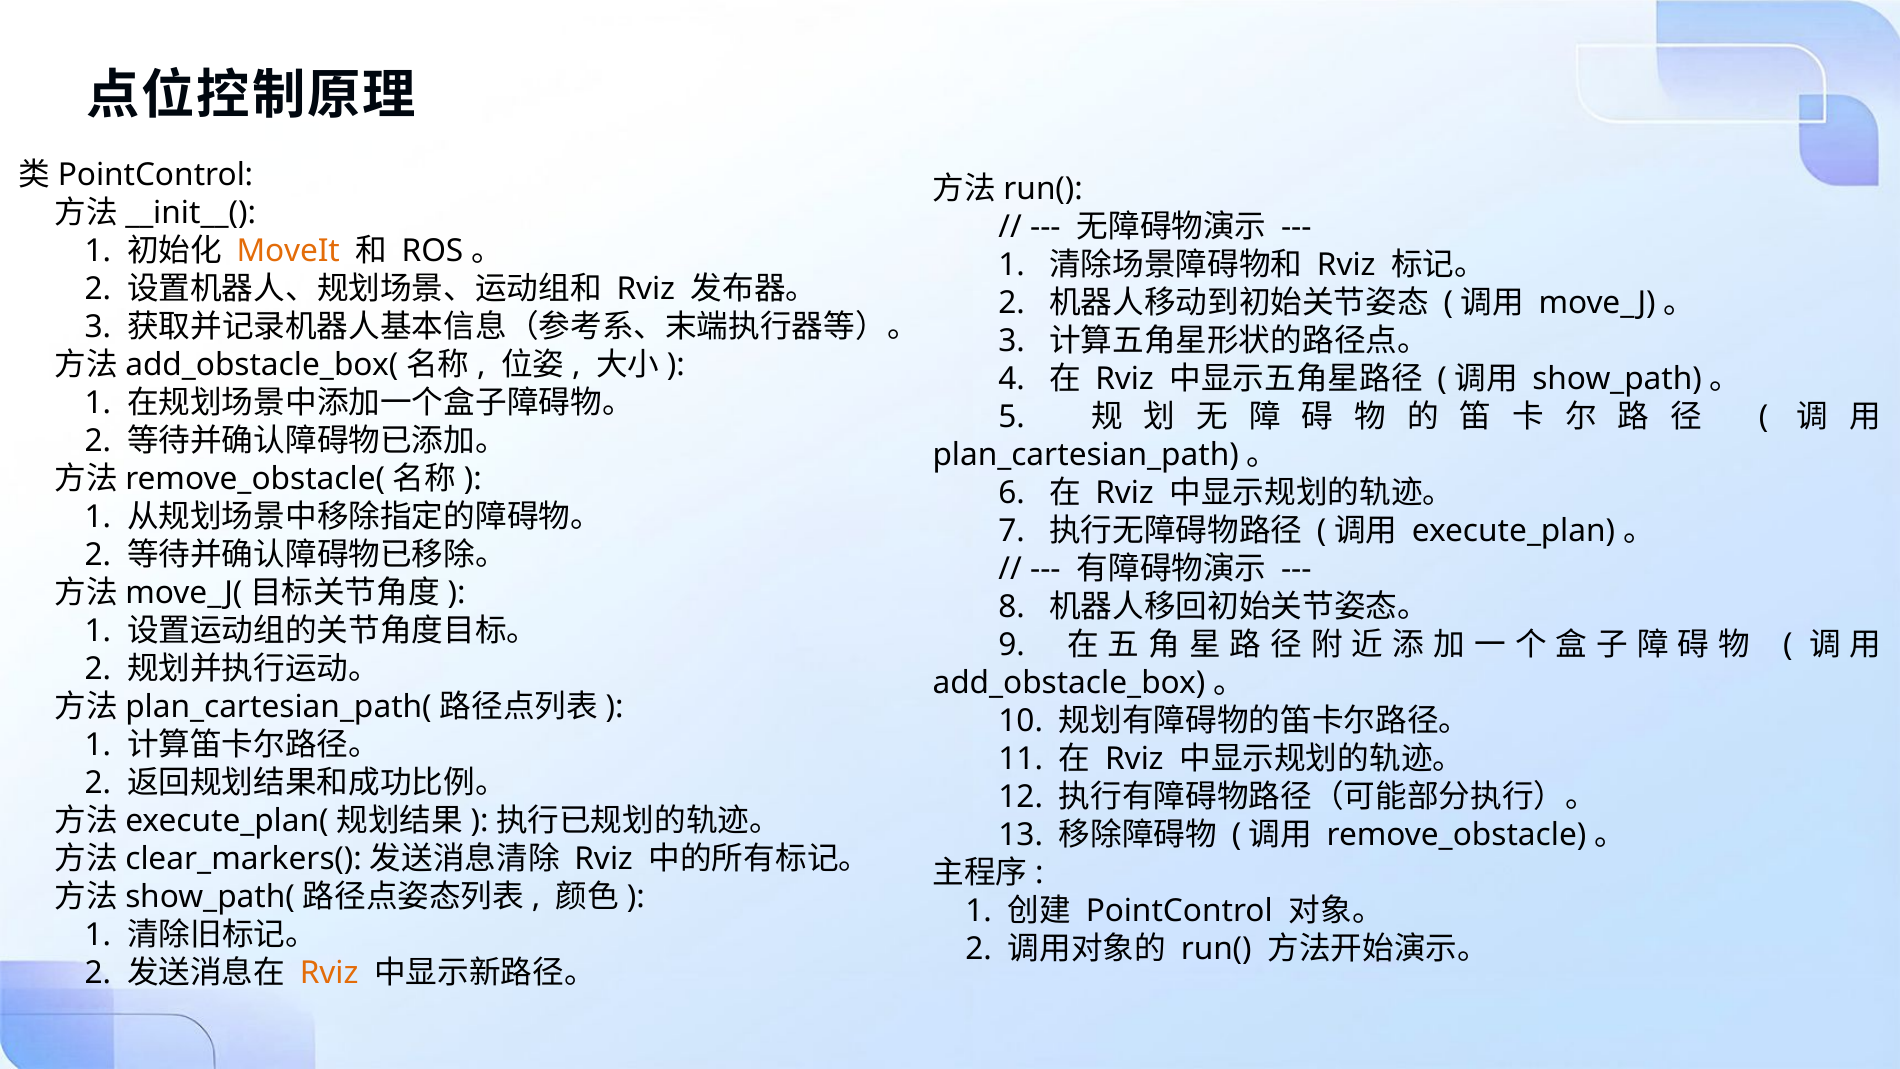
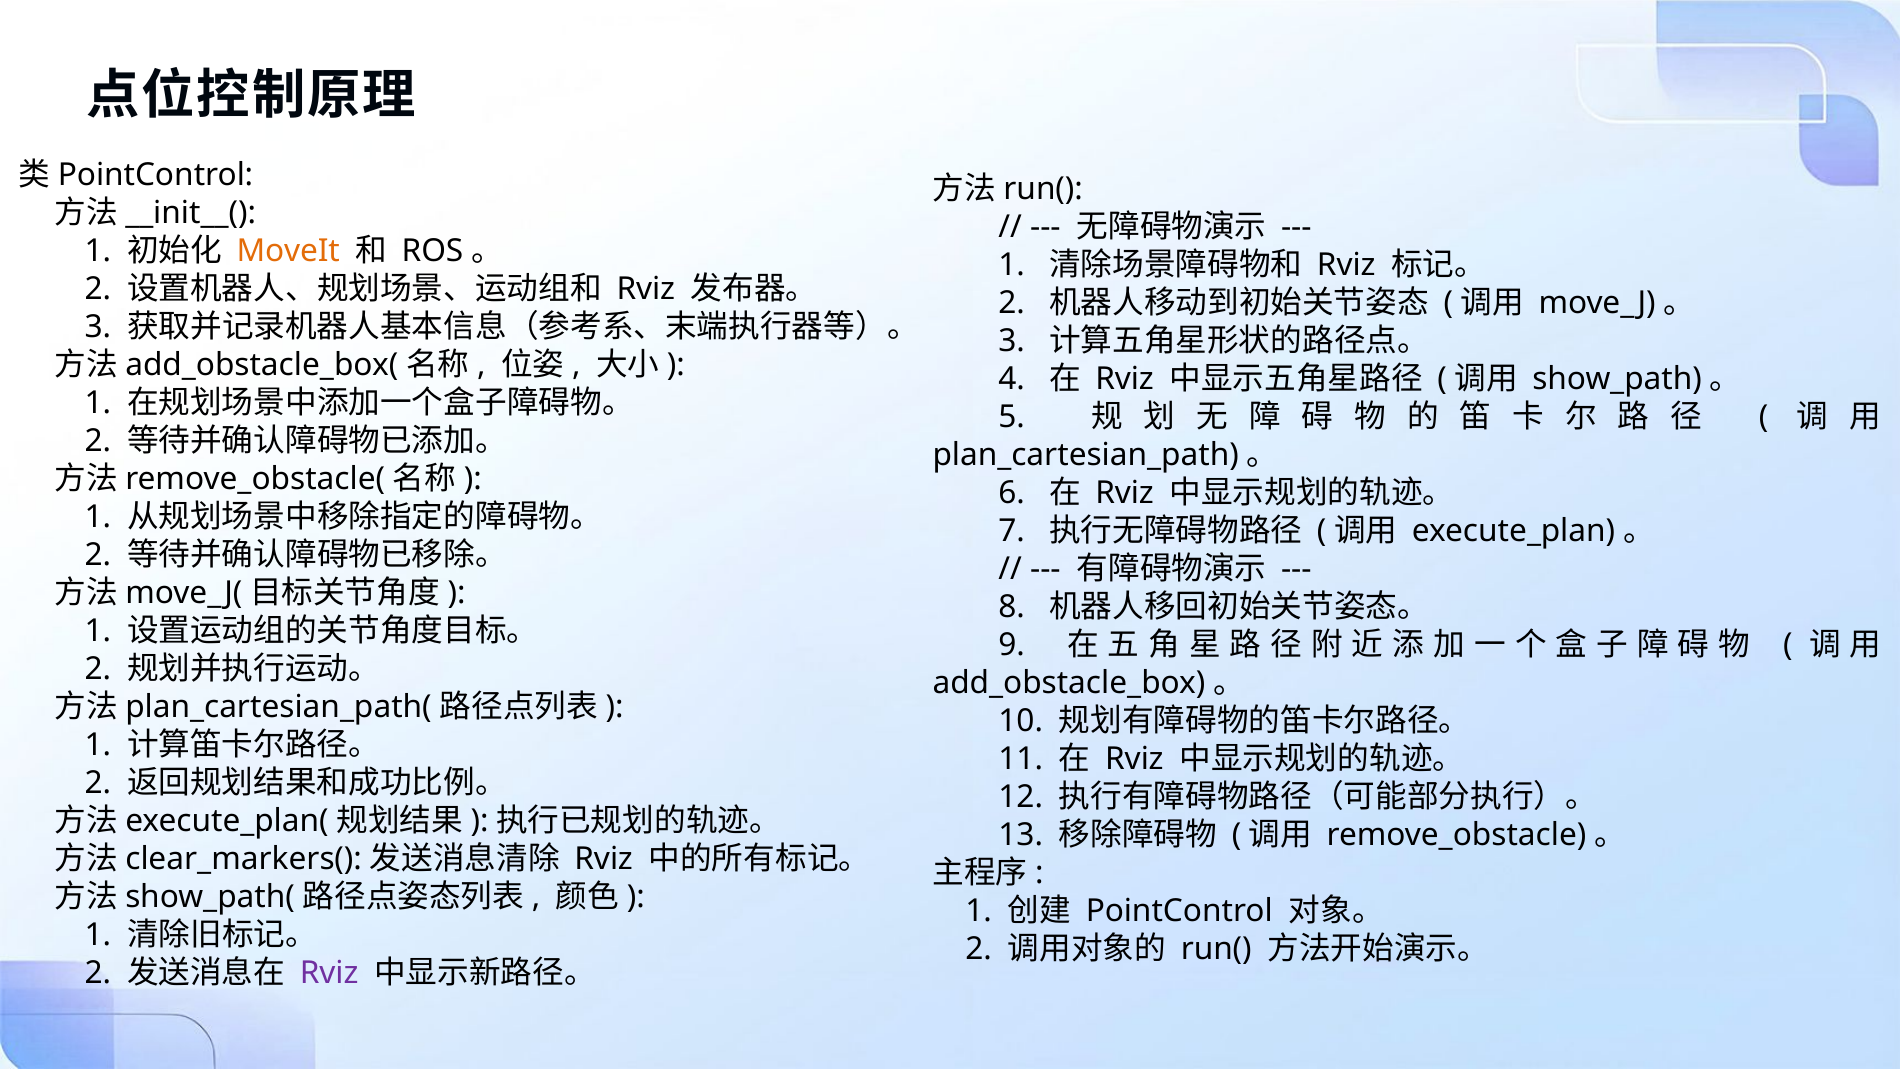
Rviz colour: orange -> purple (329, 973)
